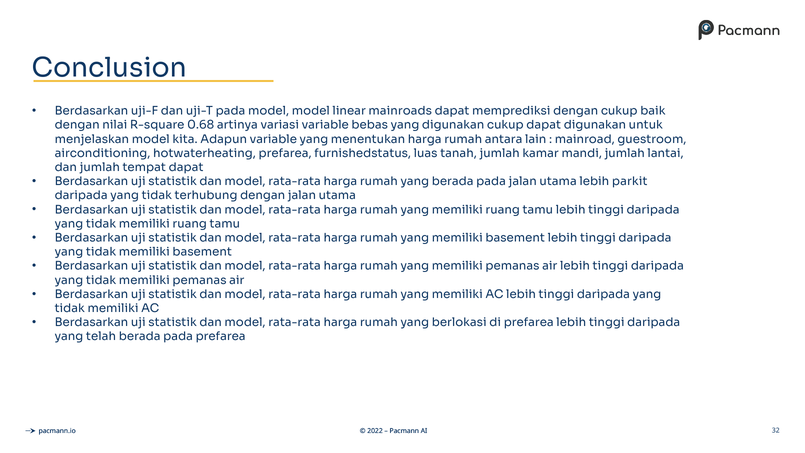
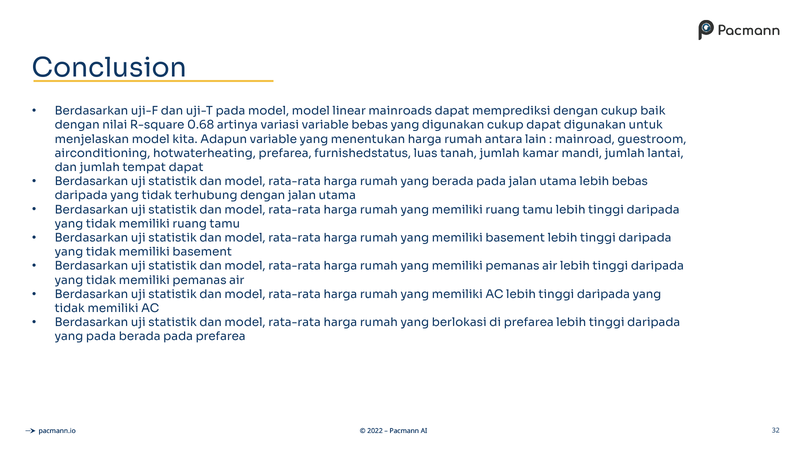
lebih parkit: parkit -> bebas (630, 181)
yang telah: telah -> pada (101, 336)
